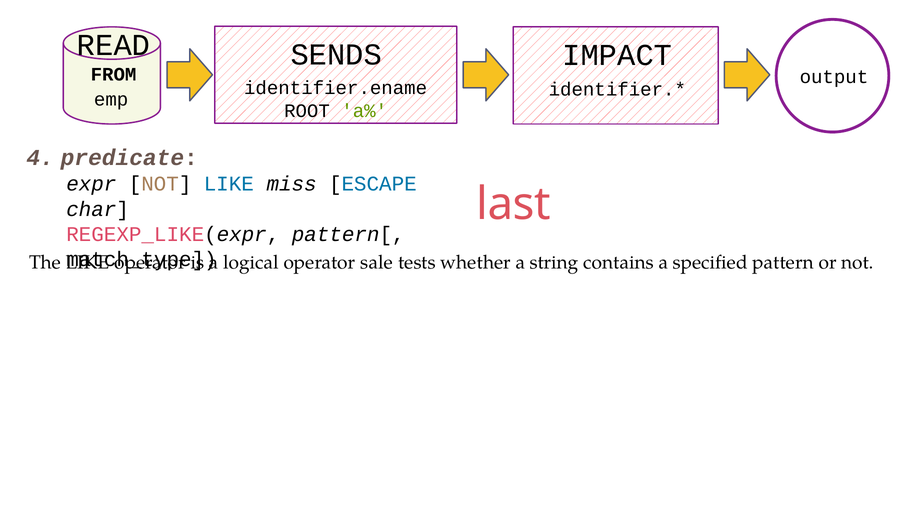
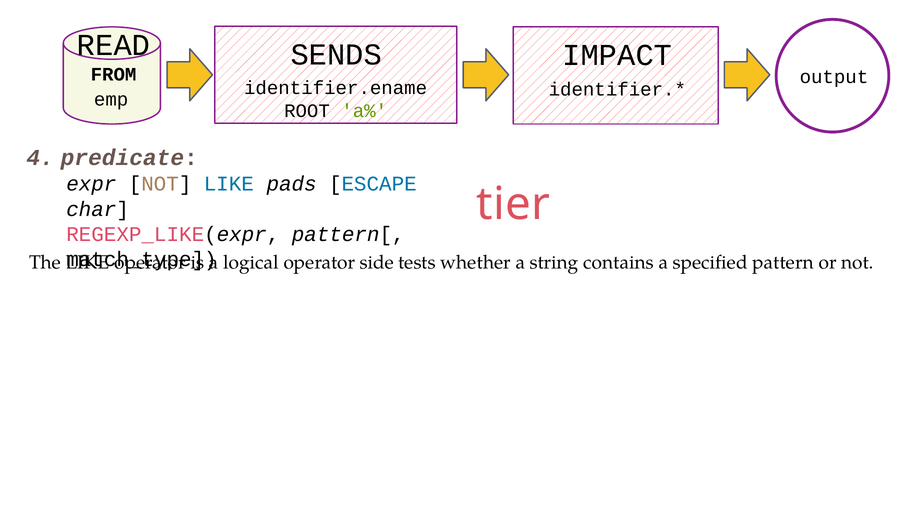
miss: miss -> pads (292, 184)
last: last -> tier (513, 204)
sale: sale -> side (377, 262)
